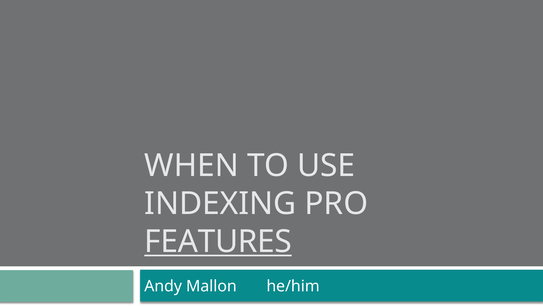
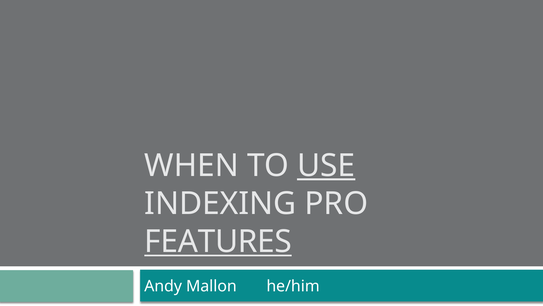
USE underline: none -> present (326, 165)
